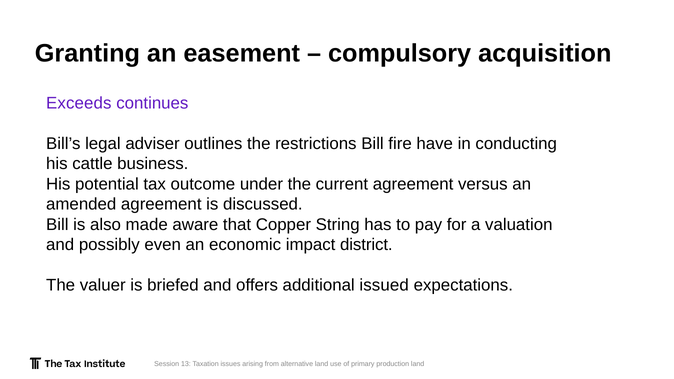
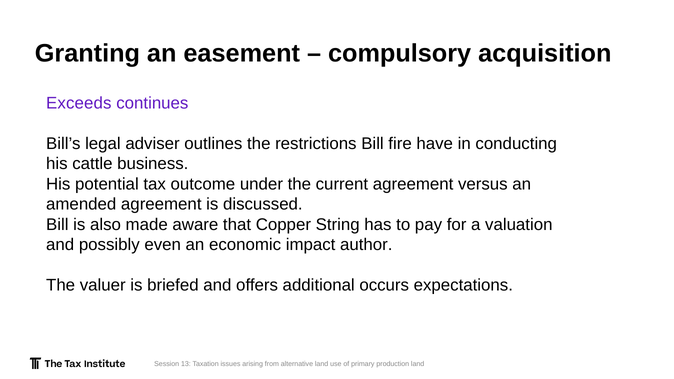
district: district -> author (366, 245)
issued: issued -> occurs (384, 285)
